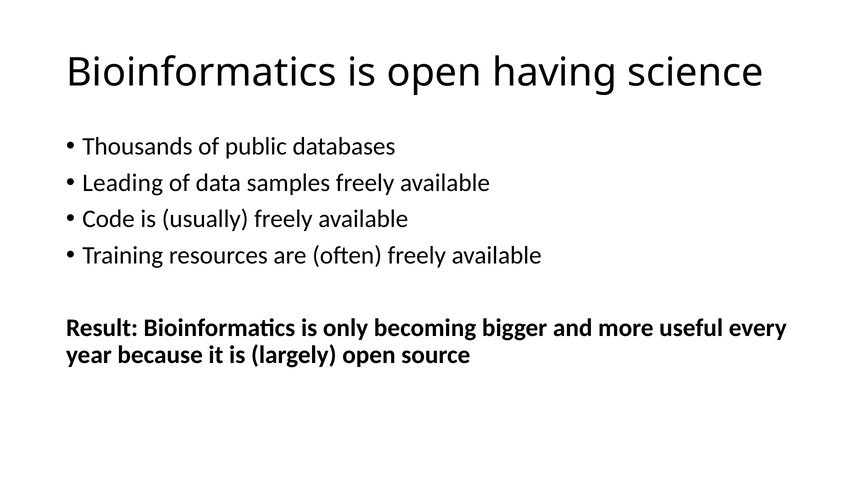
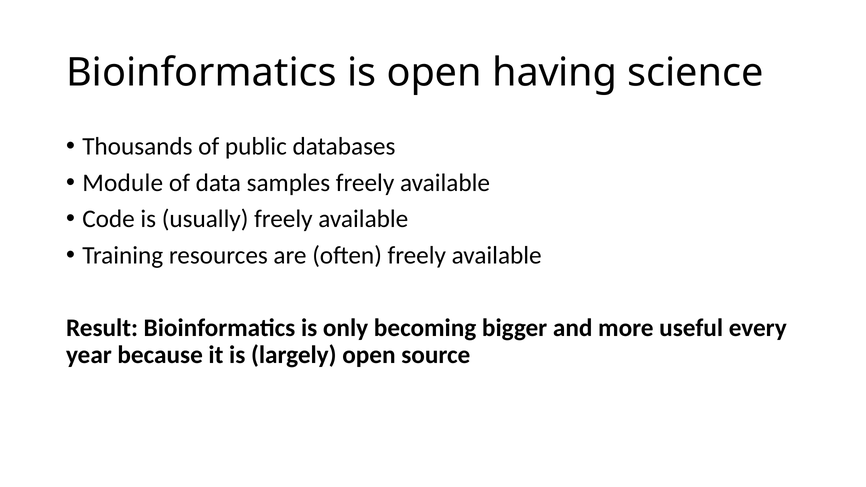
Leading: Leading -> Module (123, 183)
